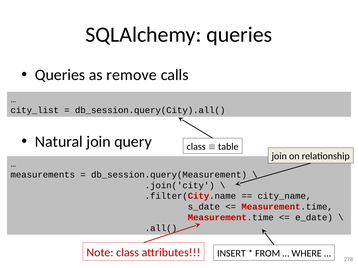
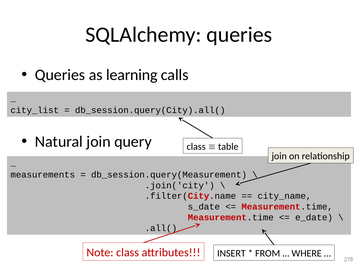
remove: remove -> learning (132, 75)
